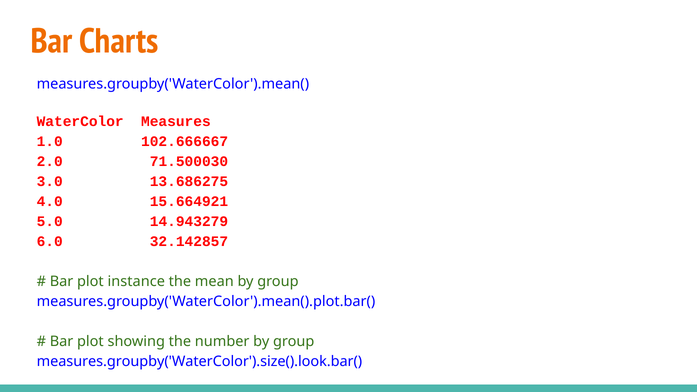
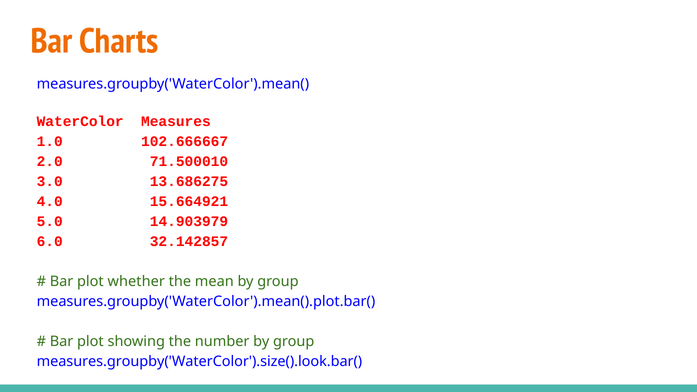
71.500030: 71.500030 -> 71.500010 (189, 161)
14.943279: 14.943279 -> 14.903979 (189, 222)
instance: instance -> whether (136, 282)
